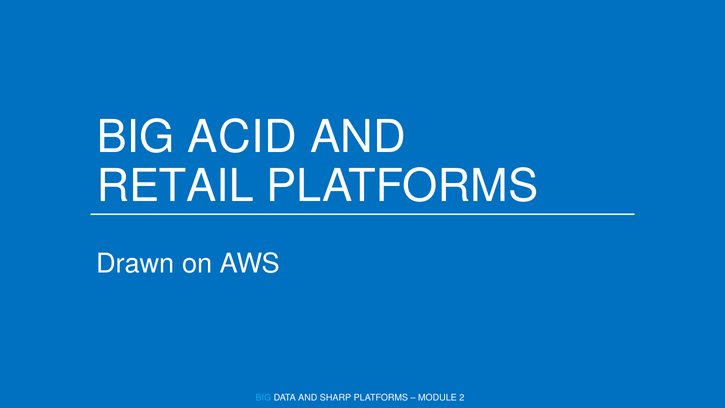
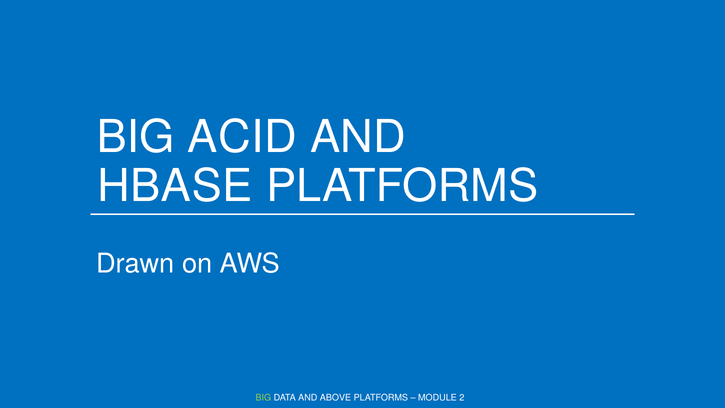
RETAIL: RETAIL -> HBASE (175, 186)
BIG colour: light blue -> light green (263, 398)
SHARP: SHARP -> ABOVE (335, 398)
